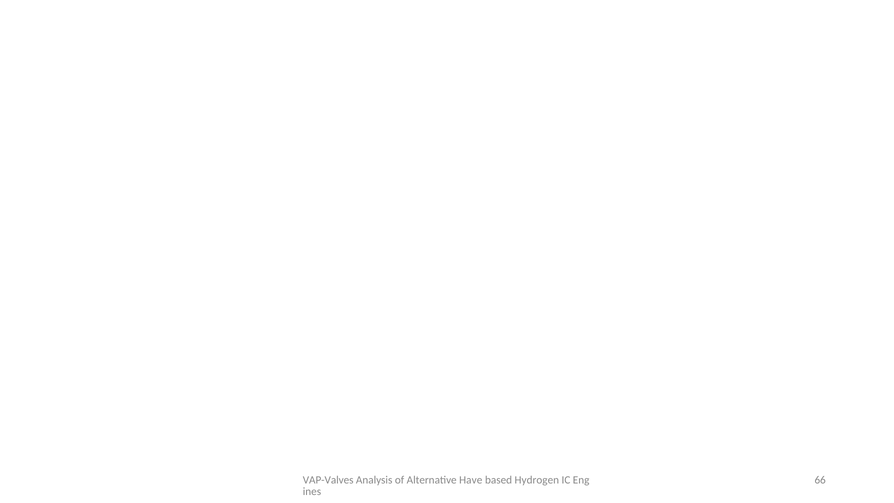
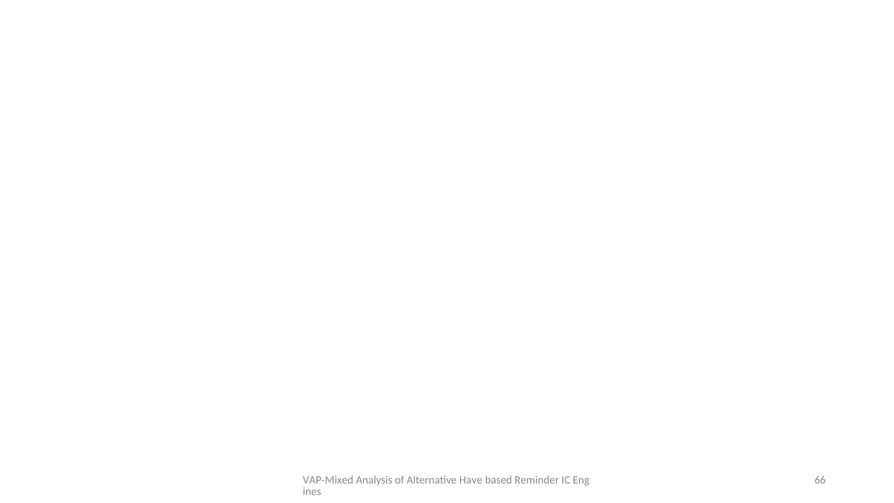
VAP-Valves: VAP-Valves -> VAP-Mixed (328, 480)
Hydrogen: Hydrogen -> Reminder (537, 480)
